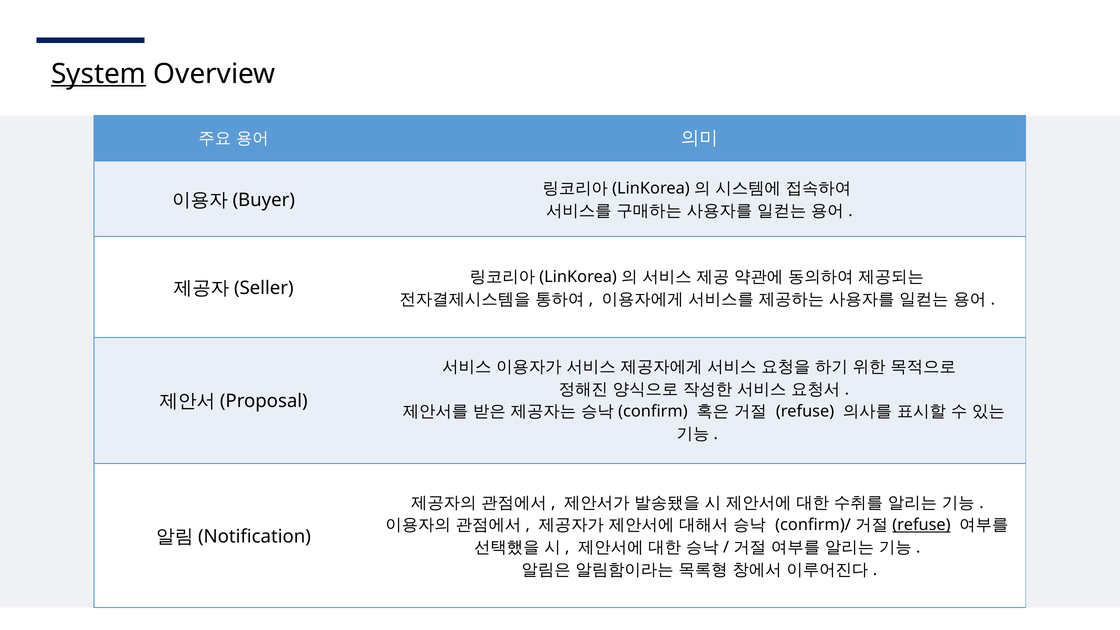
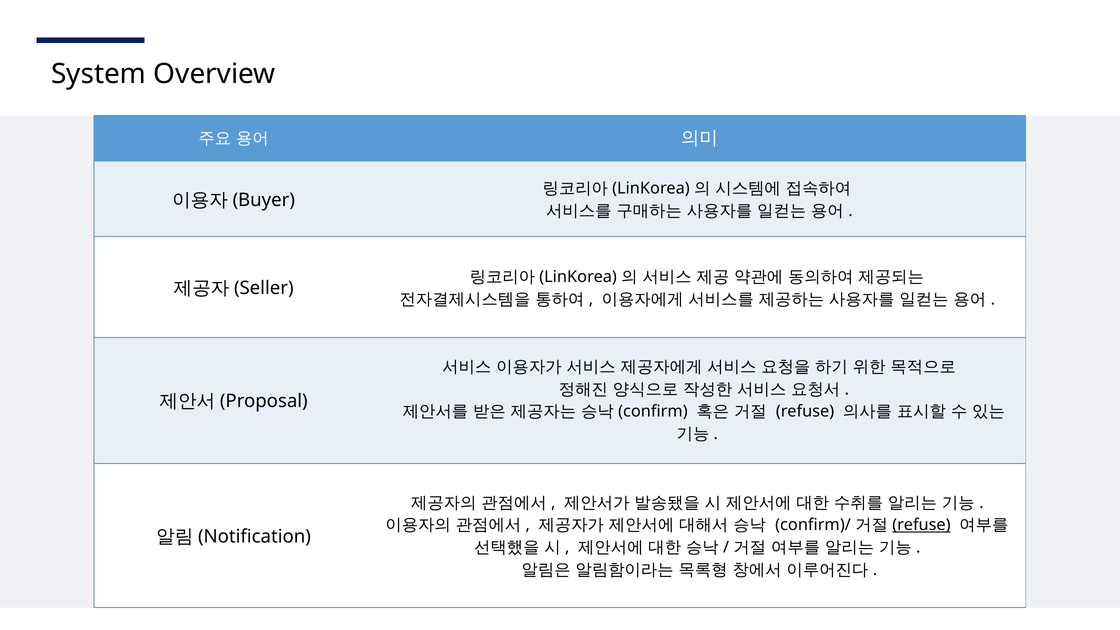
System underline: present -> none (99, 74)
